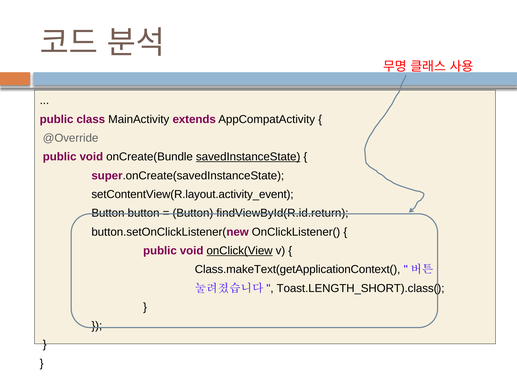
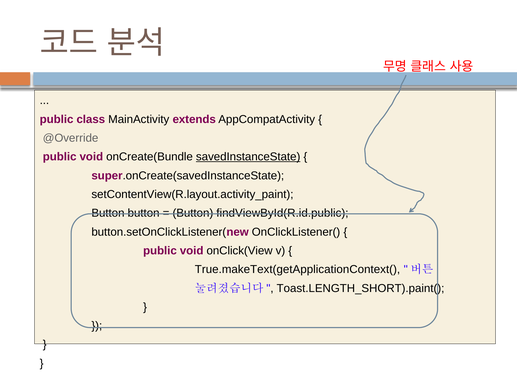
setContentView(R.layout.activity_event: setContentView(R.layout.activity_event -> setContentView(R.layout.activity_paint (192, 195)
findViewById(R.id.return: findViewById(R.id.return -> findViewById(R.id.public (282, 214)
onClick(View underline: present -> none (240, 251)
Class.makeText(getApplicationContext(: Class.makeText(getApplicationContext( -> True.makeText(getApplicationContext( (298, 270)
Toast.LENGTH_SHORT).class(: Toast.LENGTH_SHORT).class( -> Toast.LENGTH_SHORT).paint( (361, 289)
